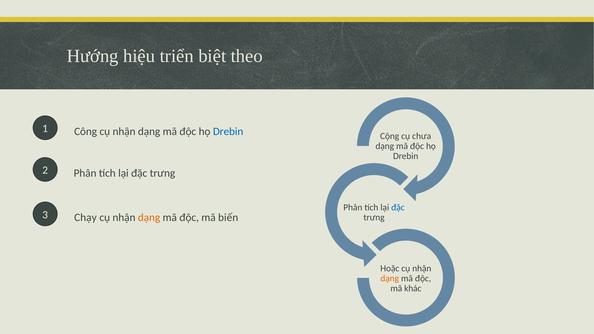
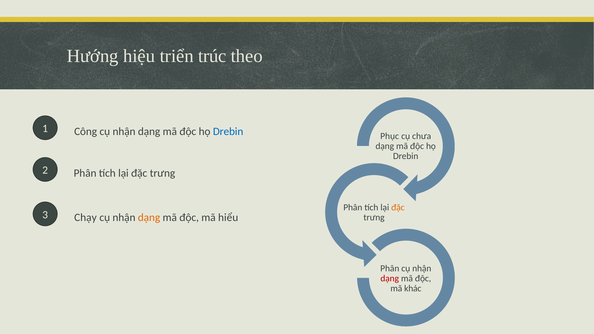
biệt: biệt -> trúc (212, 56)
Cộng: Cộng -> Phục (390, 136)
đặc colour: blue -> orange (398, 207)
biến: biến -> hiểu (228, 218)
Hoặc: Hoặc -> Phân (390, 269)
dạng colour: orange -> red (390, 279)
